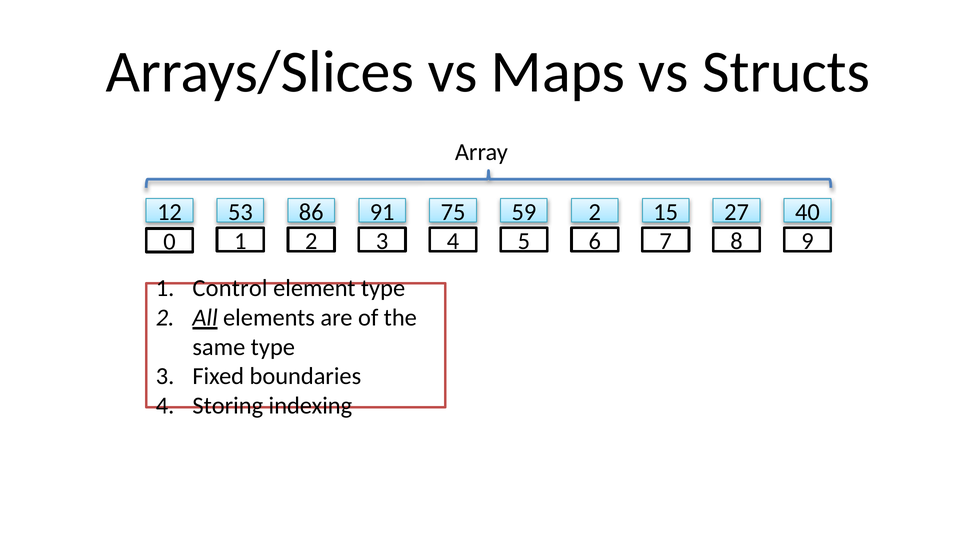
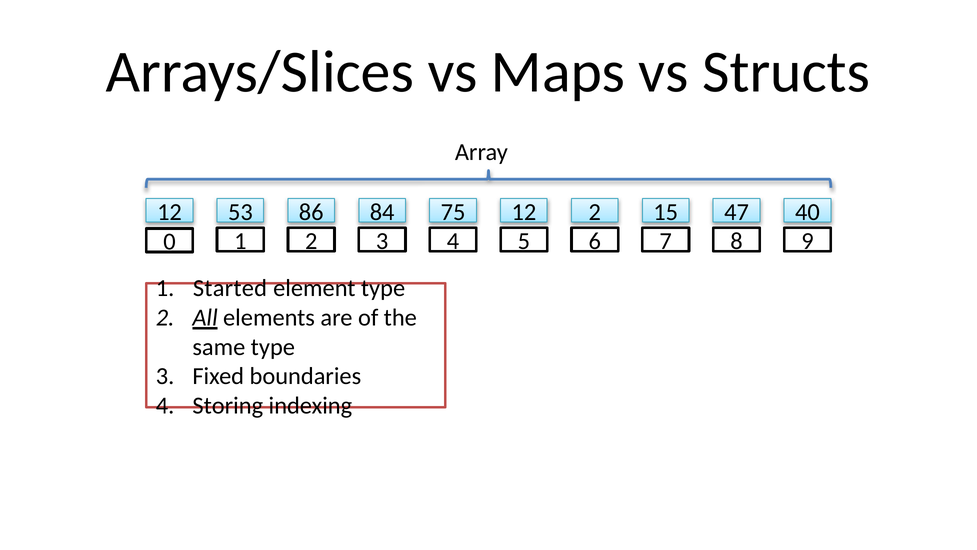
91: 91 -> 84 (382, 212)
75 59: 59 -> 12 (524, 212)
27: 27 -> 47 (737, 212)
Control: Control -> Started (230, 288)
